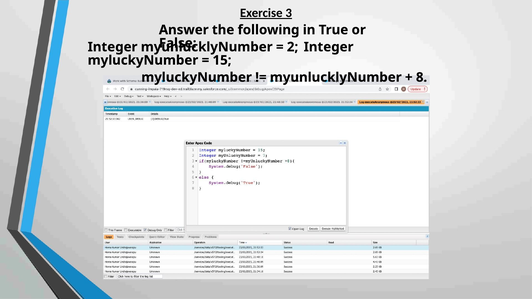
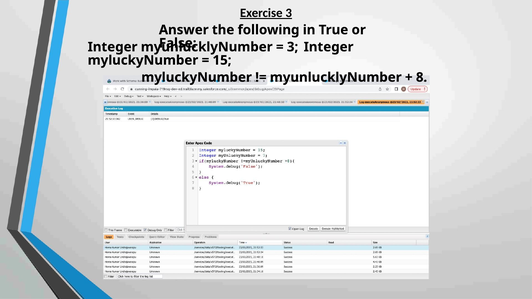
2: 2 -> 3 (293, 47)
